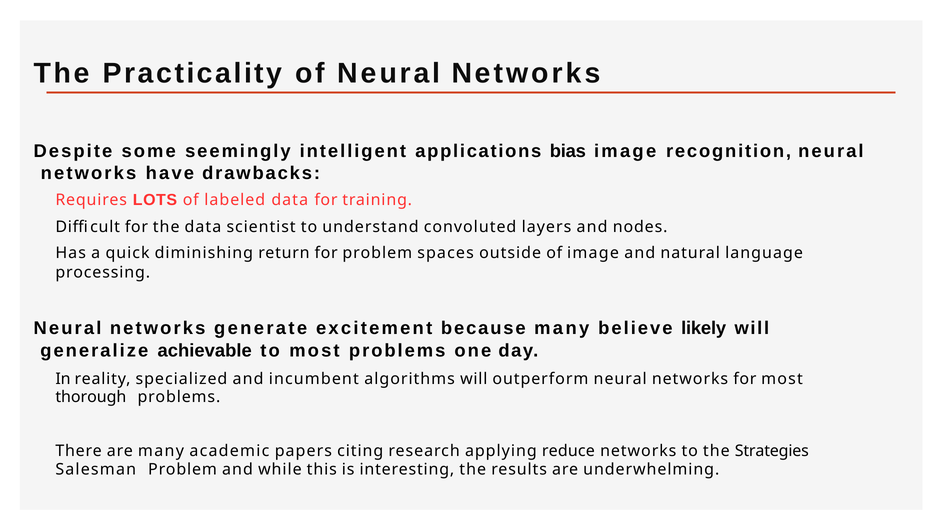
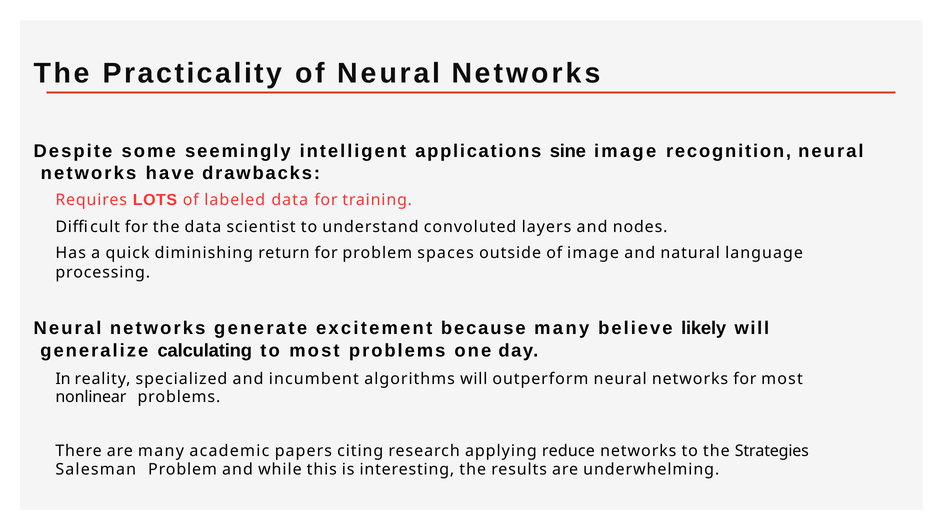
bias: bias -> sine (568, 151)
achievable: achievable -> calculating (205, 350)
thorough: thorough -> nonlinear (91, 397)
